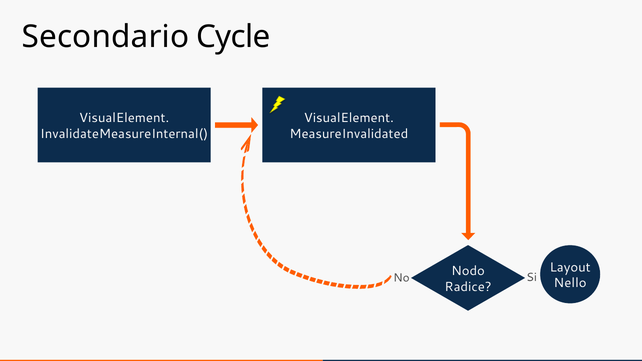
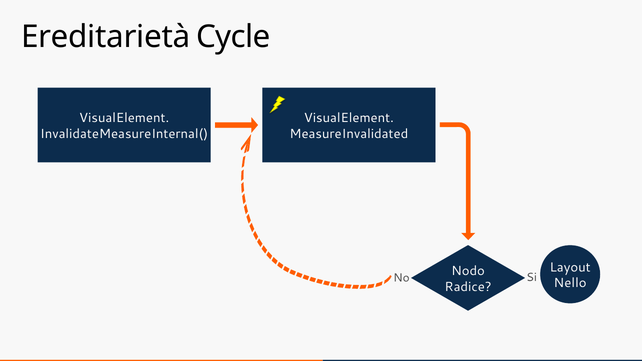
Secondario: Secondario -> Ereditarietà (106, 37)
